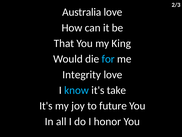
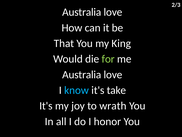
for colour: light blue -> light green (108, 59)
Integrity: Integrity -> Australia (82, 74)
future: future -> wrath (113, 105)
